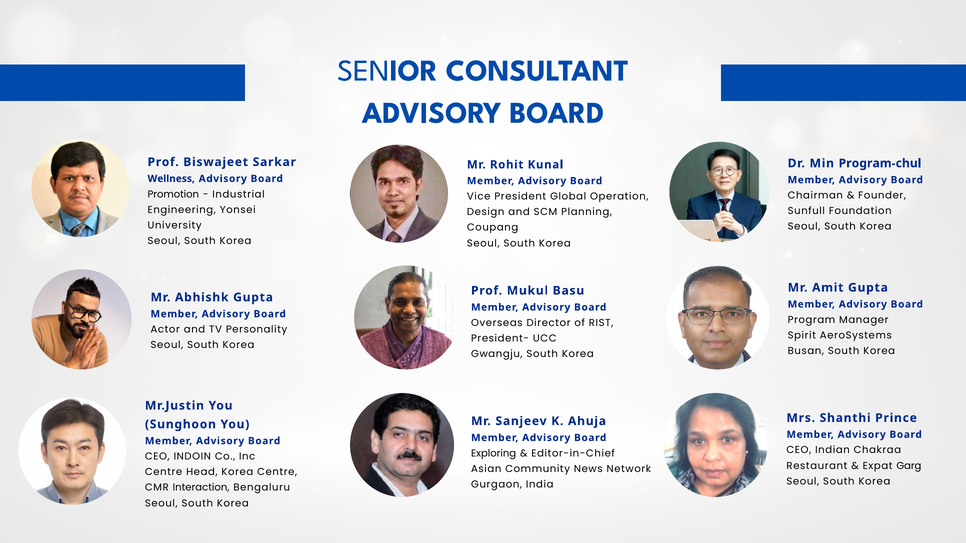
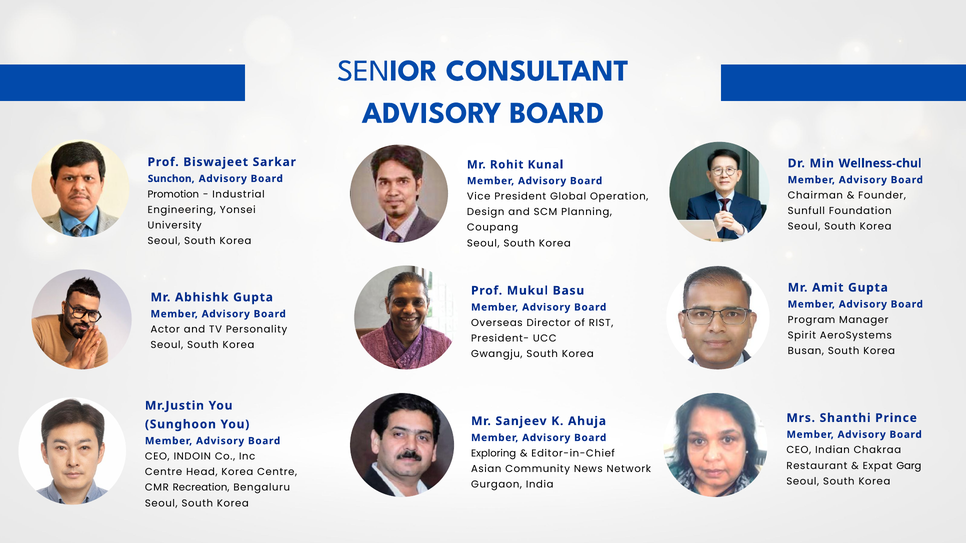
Program-chul: Program-chul -> Wellness-chul (880, 163)
Wellness: Wellness -> Sunchon (171, 179)
Interaction: Interaction -> Recreation (201, 488)
